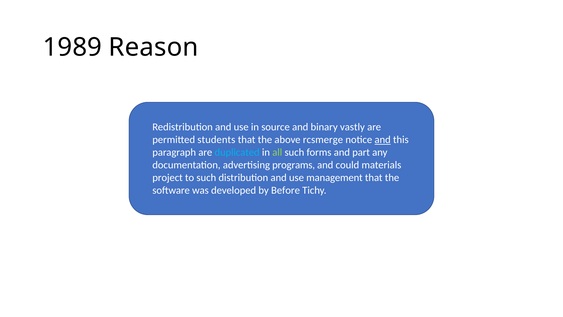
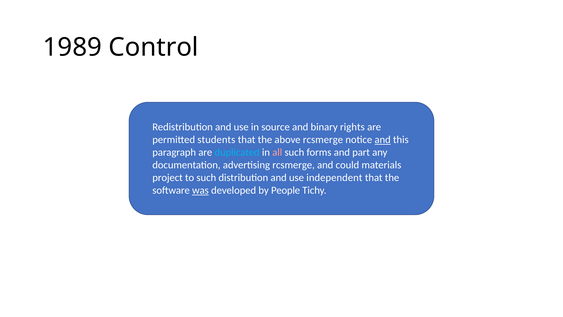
Reason: Reason -> Control (154, 47)
vastly: vastly -> rights (352, 127)
all colour: light green -> pink (277, 152)
advertising programs: programs -> rcsmerge (294, 165)
management: management -> independent (334, 178)
was underline: none -> present (200, 190)
Before: Before -> People (286, 190)
